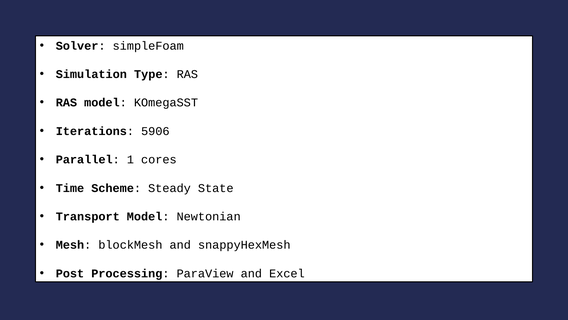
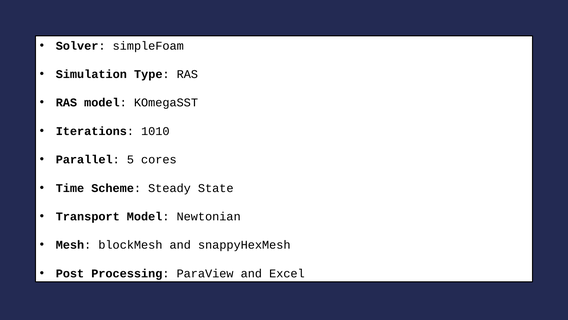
5906: 5906 -> 1010 (155, 131)
1: 1 -> 5 (130, 159)
